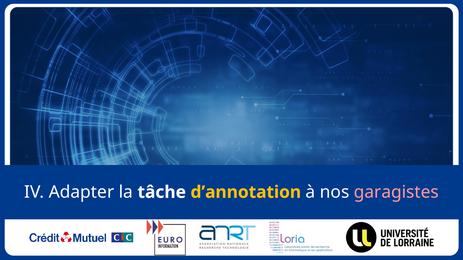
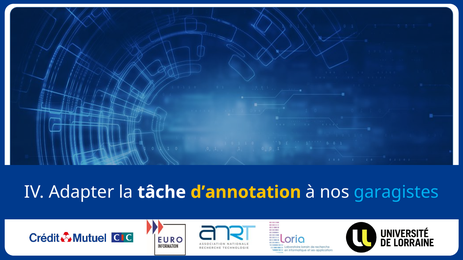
garagistes colour: pink -> light blue (396, 192)
